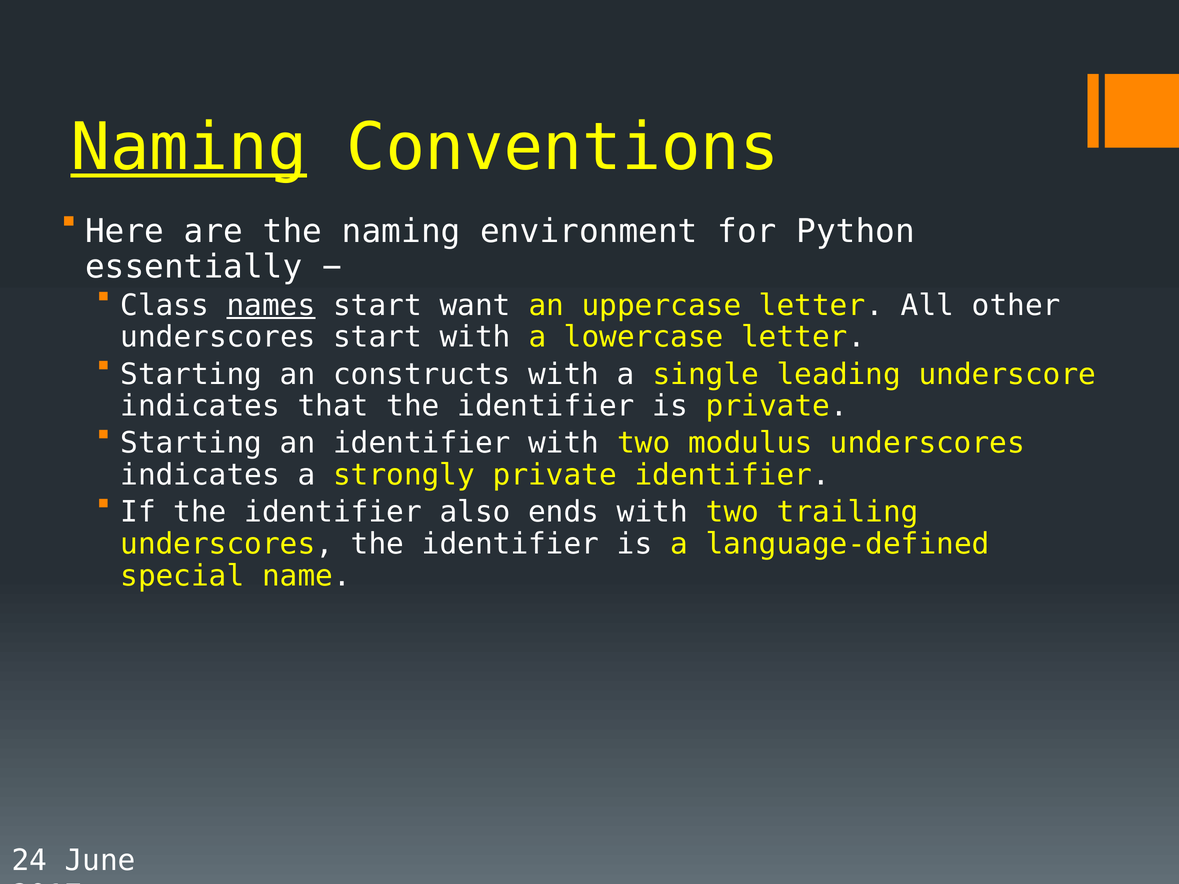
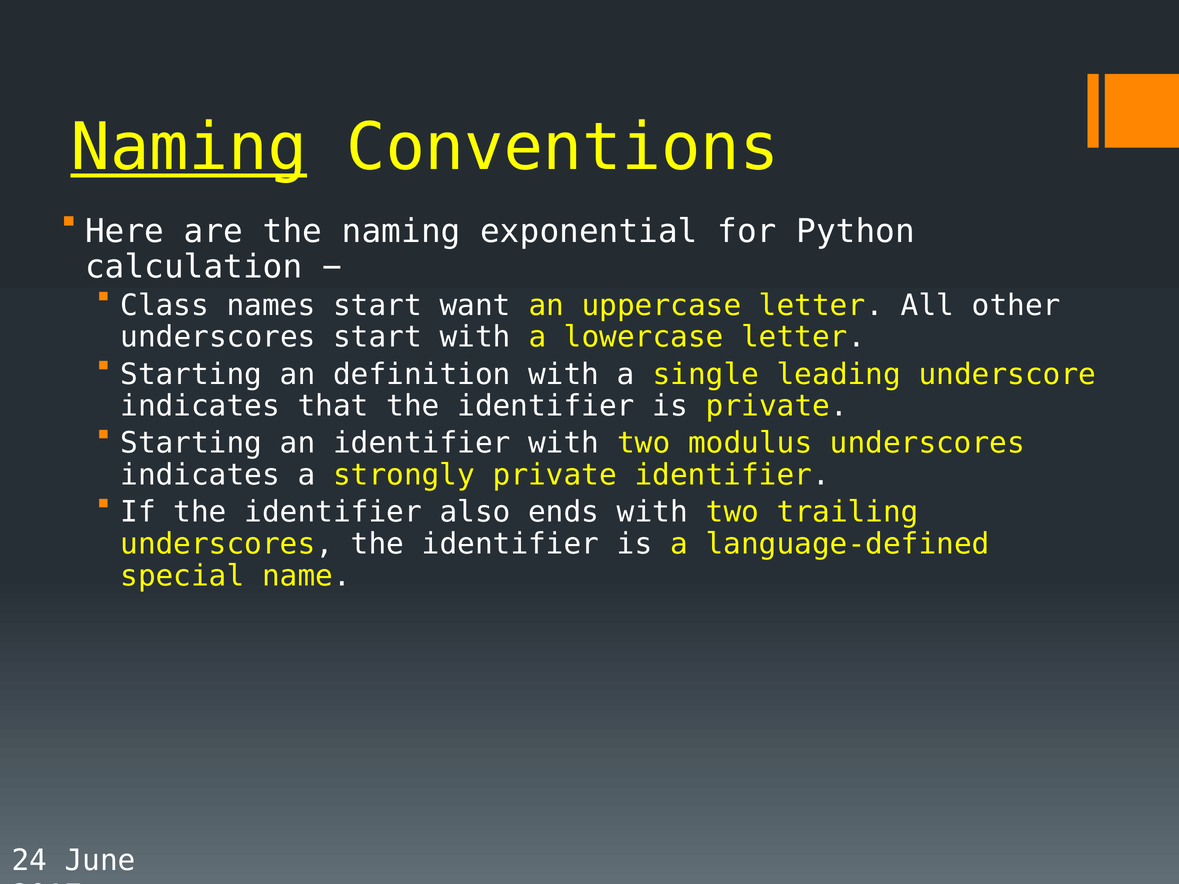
environment: environment -> exponential (589, 232)
essentially: essentially -> calculation (194, 267)
names underline: present -> none (271, 305)
constructs: constructs -> definition (422, 374)
